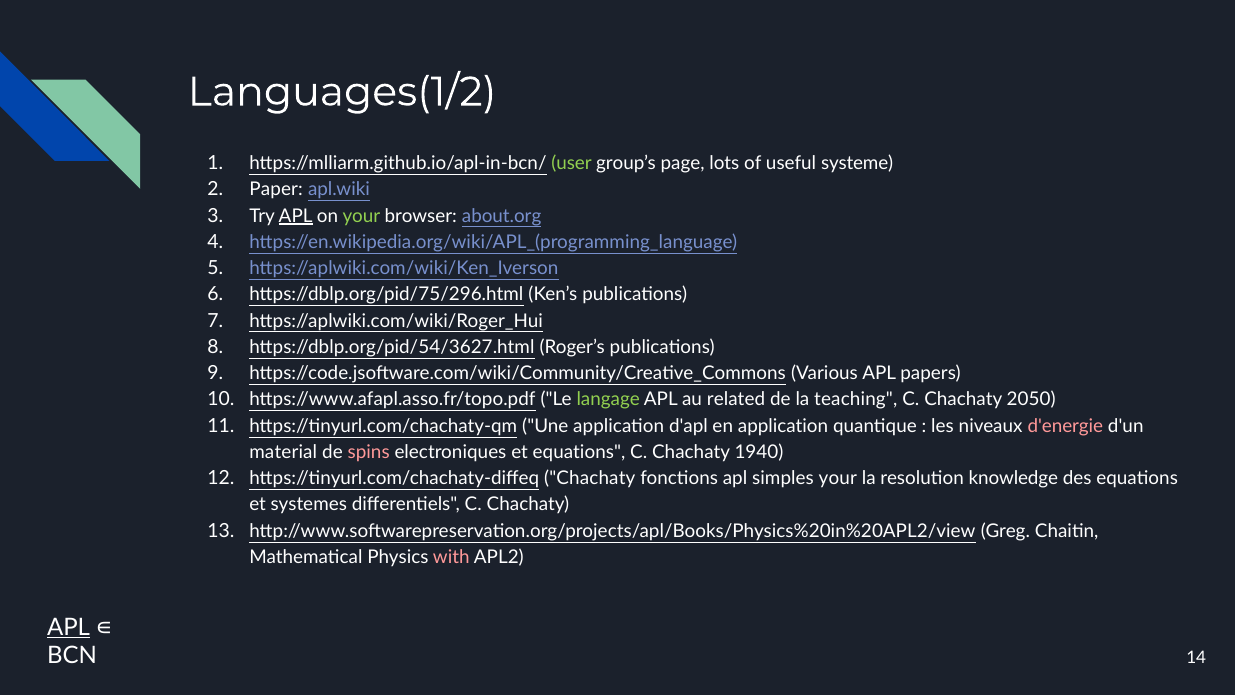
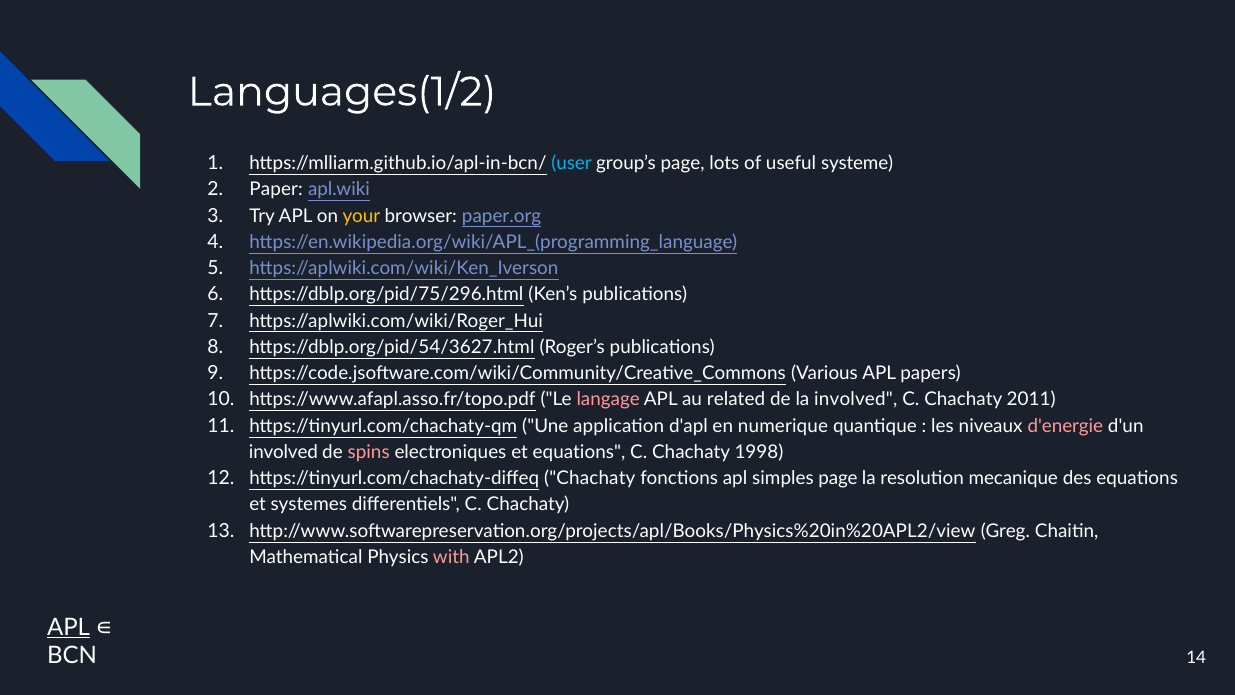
user colour: light green -> light blue (572, 163)
APL underline: present -> none (296, 216)
your colour: light green -> yellow (361, 216)
about.org: about.org -> paper.org (502, 216)
langage colour: light green -> pink (608, 400)
la teaching: teaching -> involved (856, 400)
2050: 2050 -> 2011 (1031, 400)
en application: application -> numerique (783, 426)
material: material -> involved (283, 452)
1940: 1940 -> 1998 (759, 452)
simples your: your -> page (838, 478)
knowledge: knowledge -> mecanique (1013, 478)
